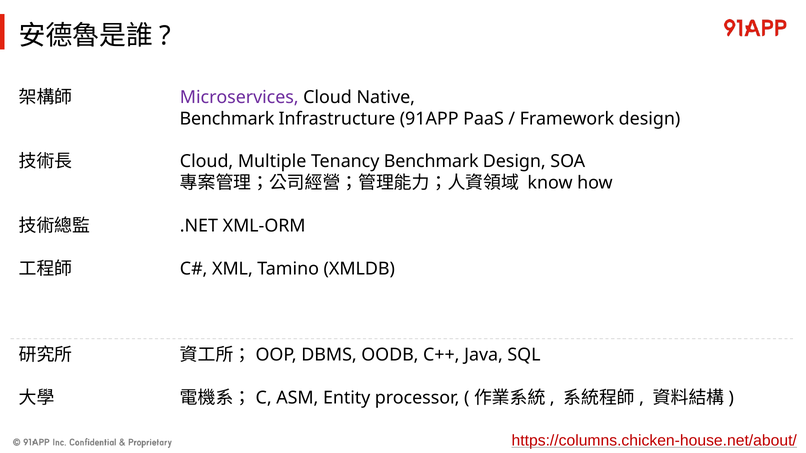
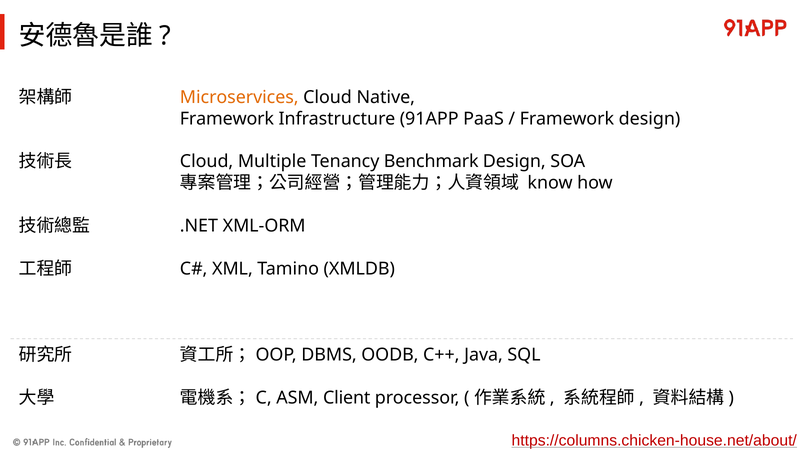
Microservices colour: purple -> orange (239, 97)
Benchmark: Benchmark -> Framework (227, 119)
Entity: Entity -> Client (347, 398)
